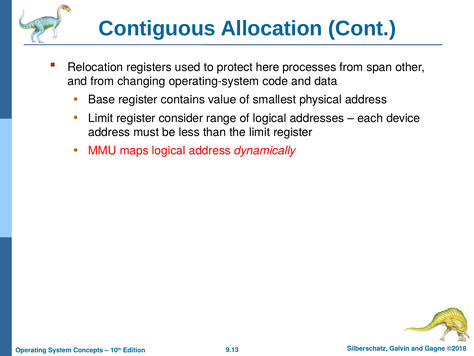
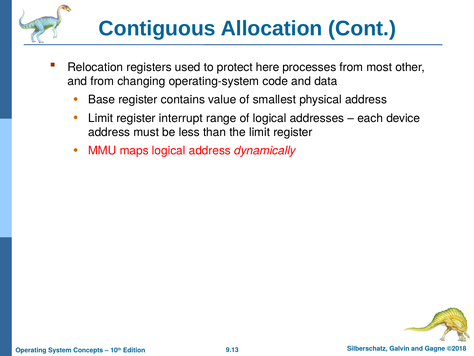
span: span -> most (379, 67)
consider: consider -> interrupt (181, 118)
